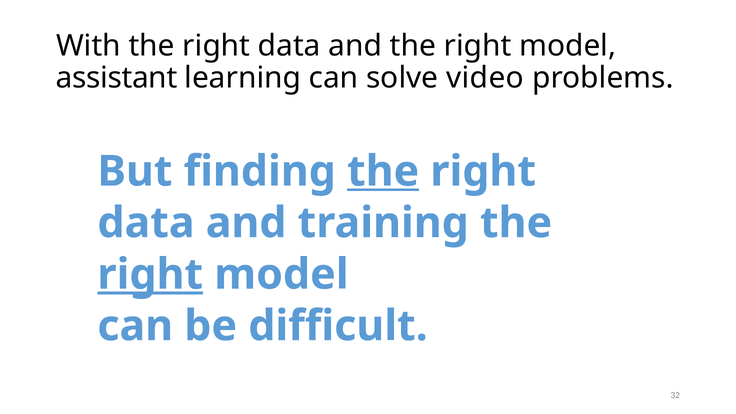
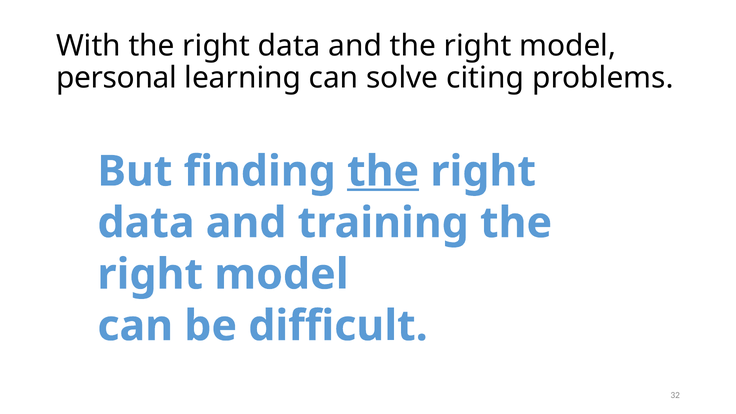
assistant: assistant -> personal (117, 78)
video: video -> citing (485, 78)
right underline: present -> none (150, 274)
